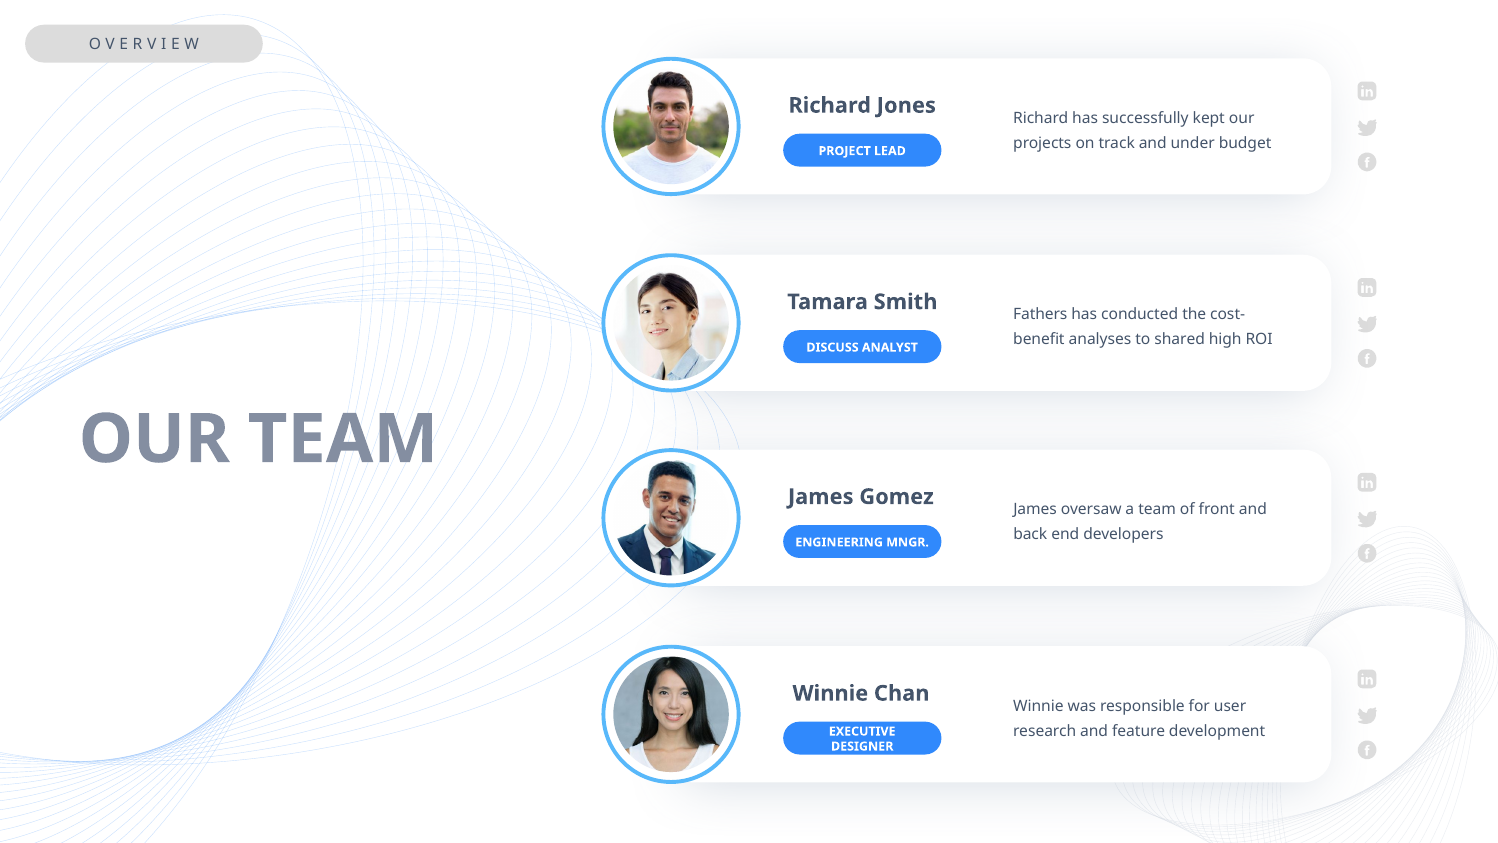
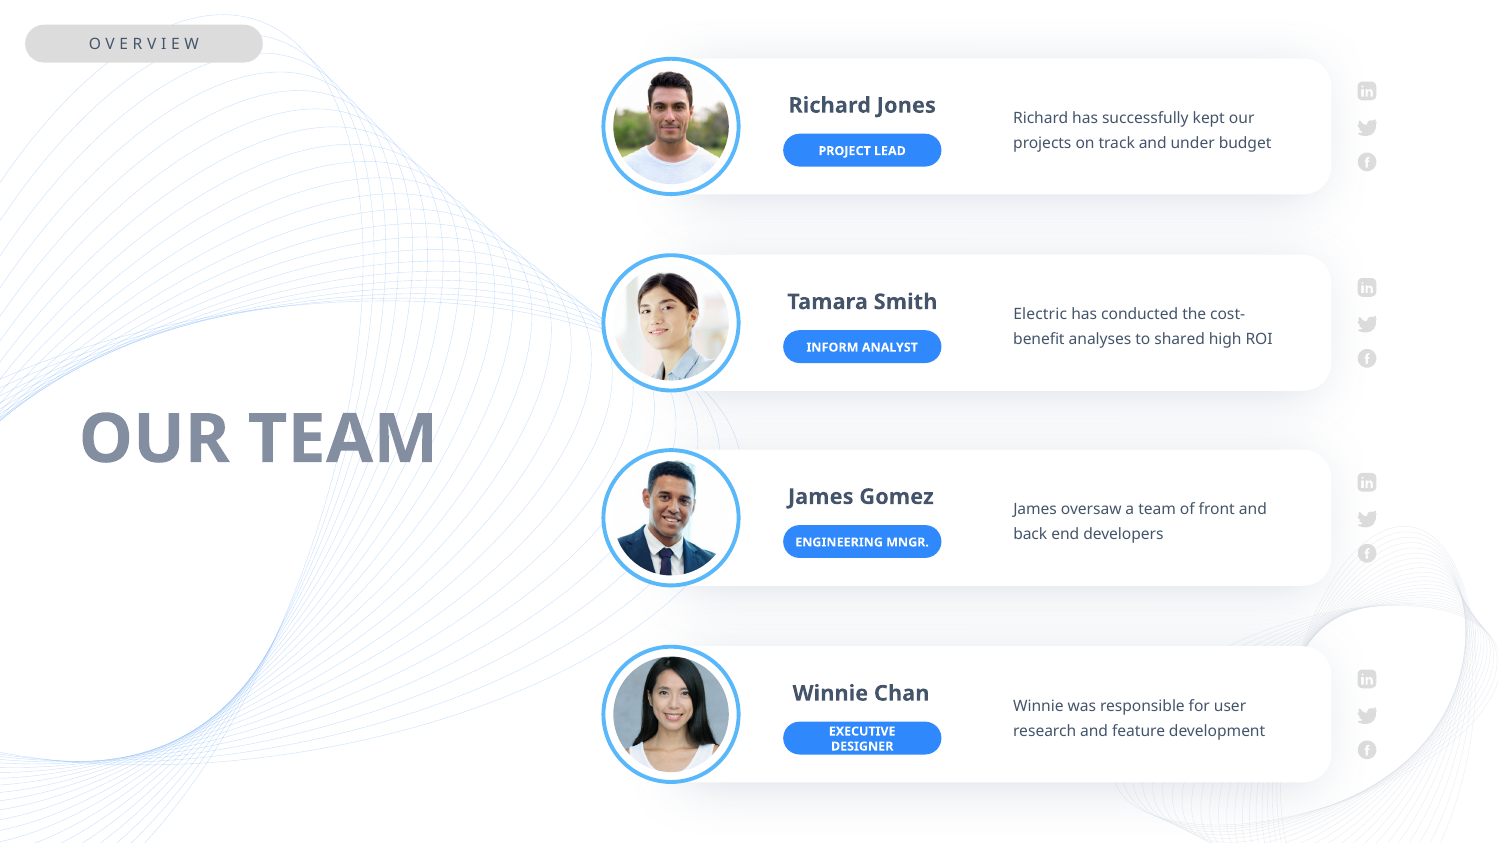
Fathers: Fathers -> Electric (1040, 314)
DISCUSS: DISCUSS -> INFORM (832, 347)
